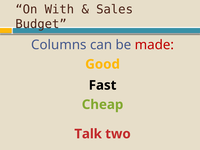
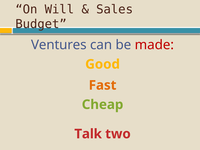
With: With -> Will (59, 9)
Columns: Columns -> Ventures (59, 45)
Fast colour: black -> orange (103, 85)
